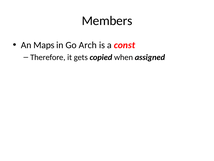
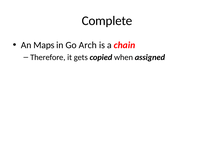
Members: Members -> Complete (107, 21)
const: const -> chain (125, 45)
